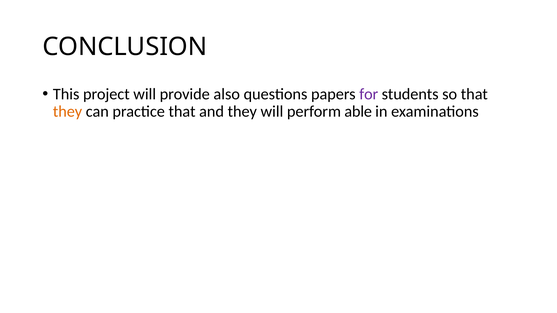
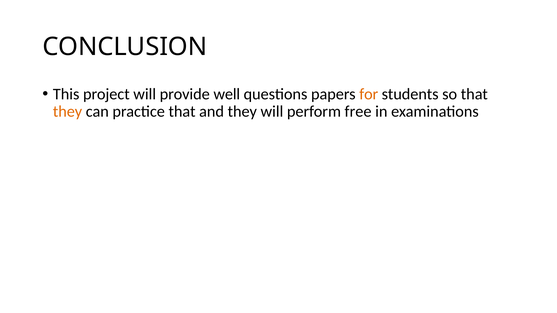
also: also -> well (227, 94)
for colour: purple -> orange (369, 94)
able: able -> free (358, 112)
